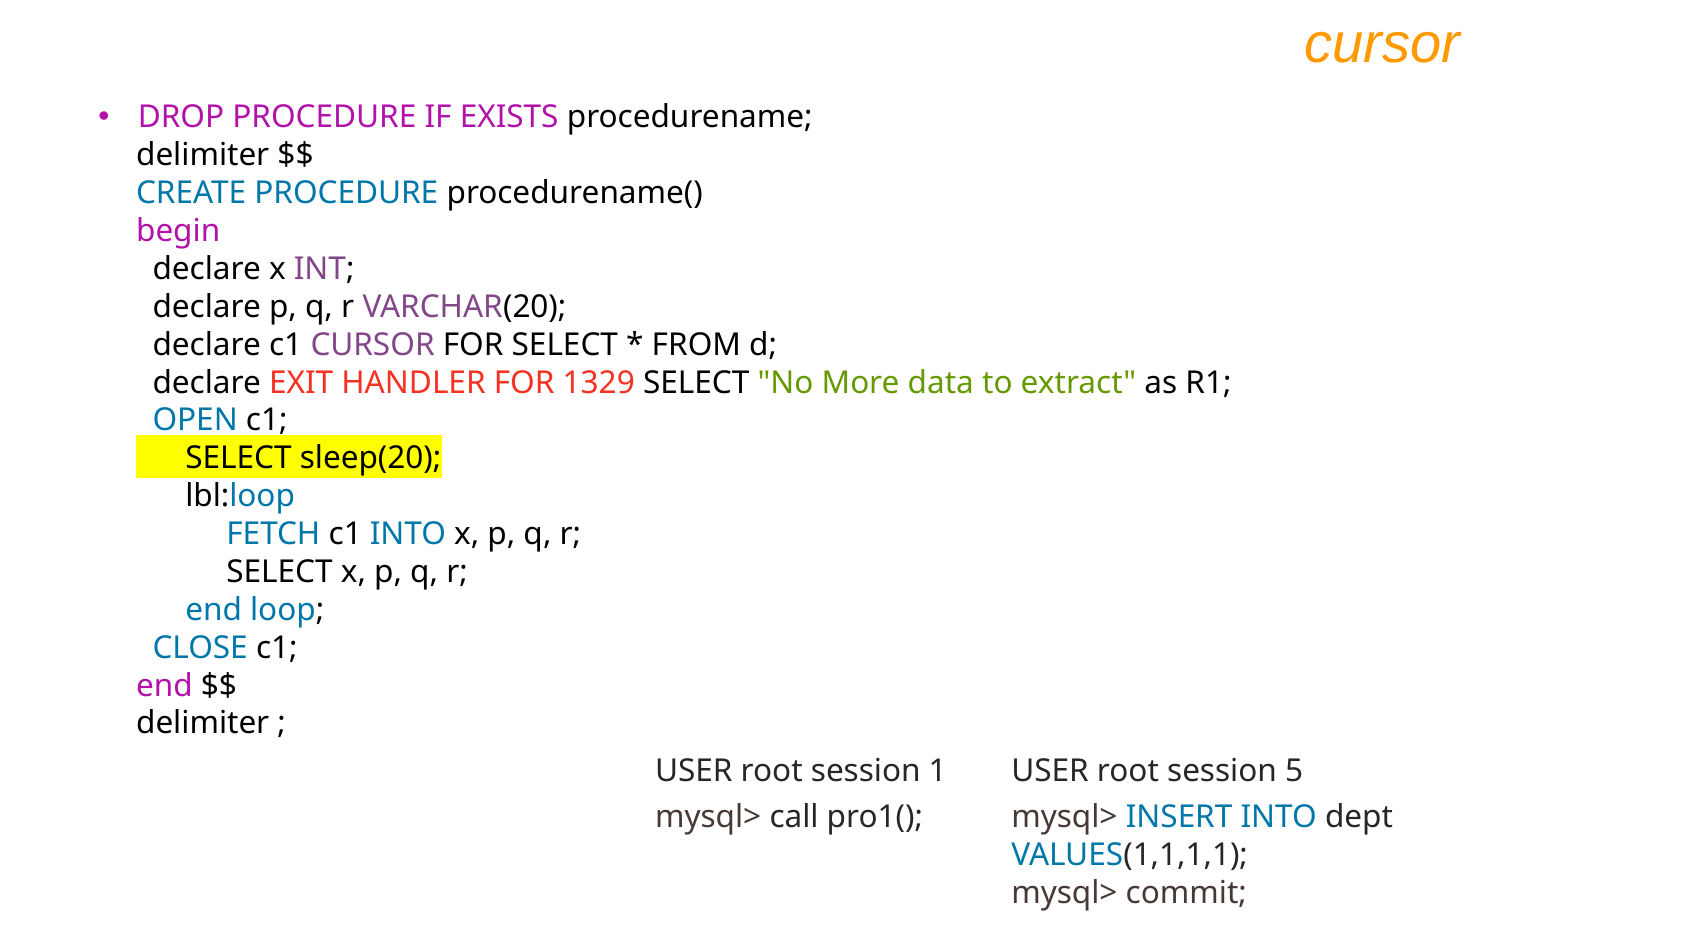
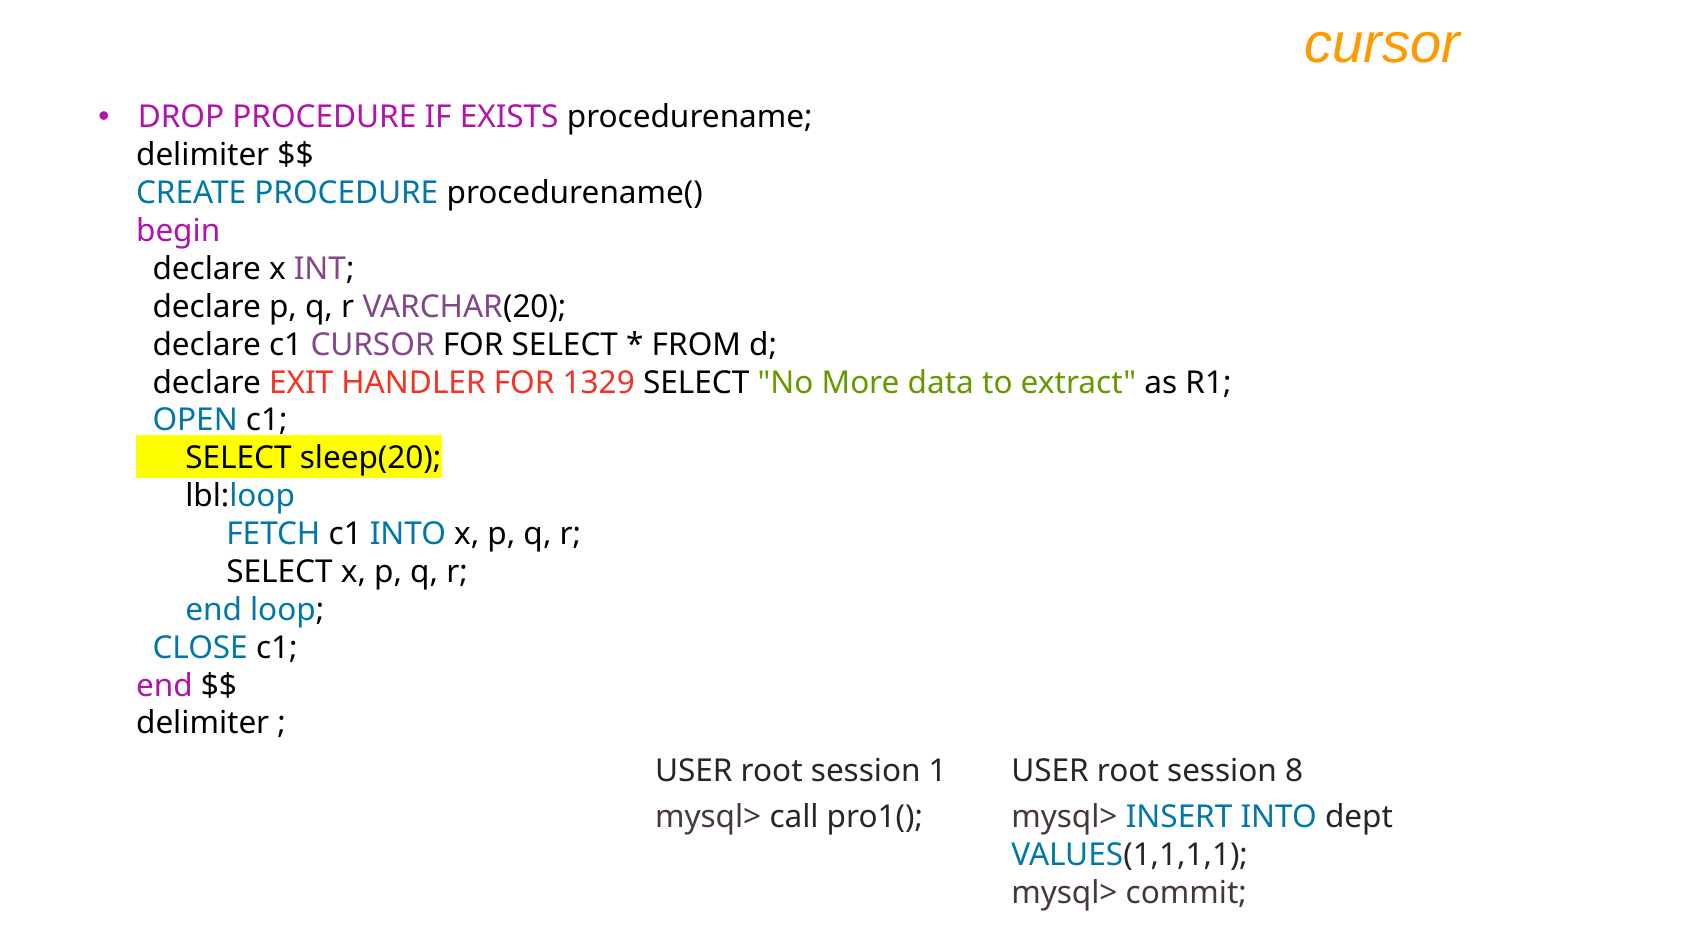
5: 5 -> 8 (1294, 771)
